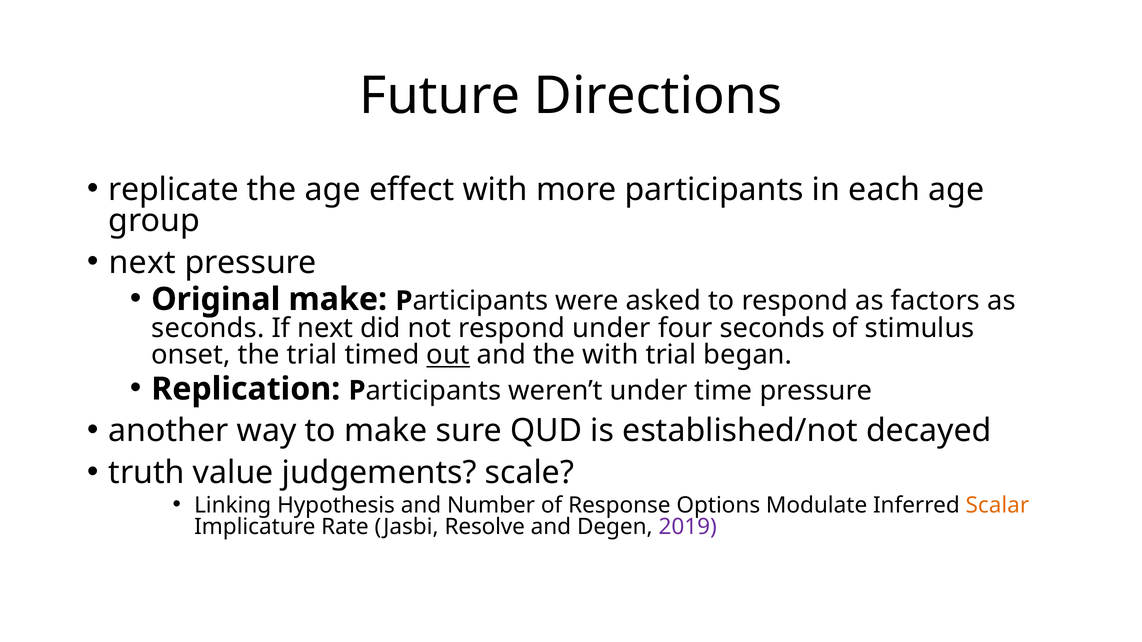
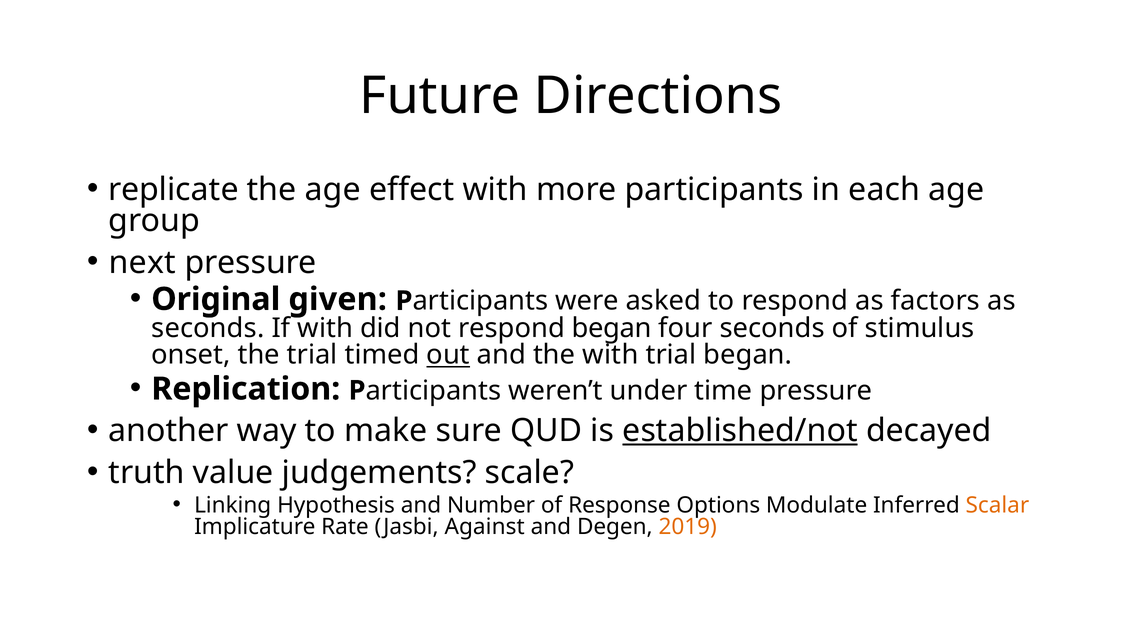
Original make: make -> given (338, 299)
If next: next -> with (325, 329)
respond under: under -> began (612, 329)
established/not underline: none -> present (740, 431)
Resolve: Resolve -> Against (485, 527)
2019 colour: purple -> orange (688, 527)
